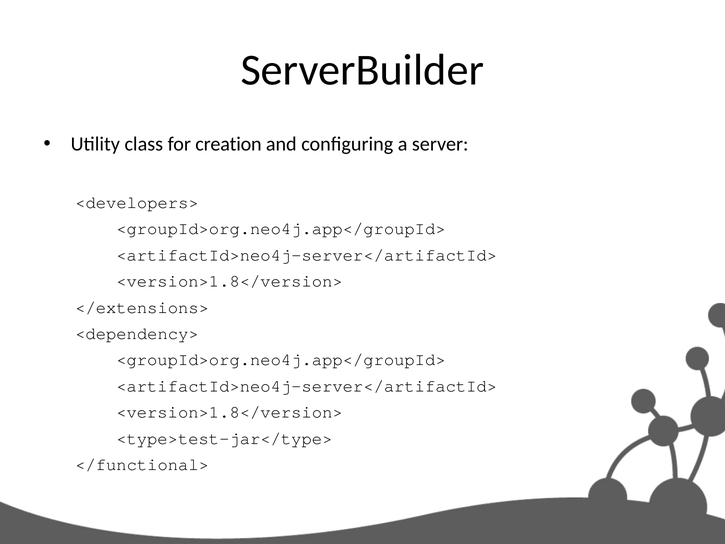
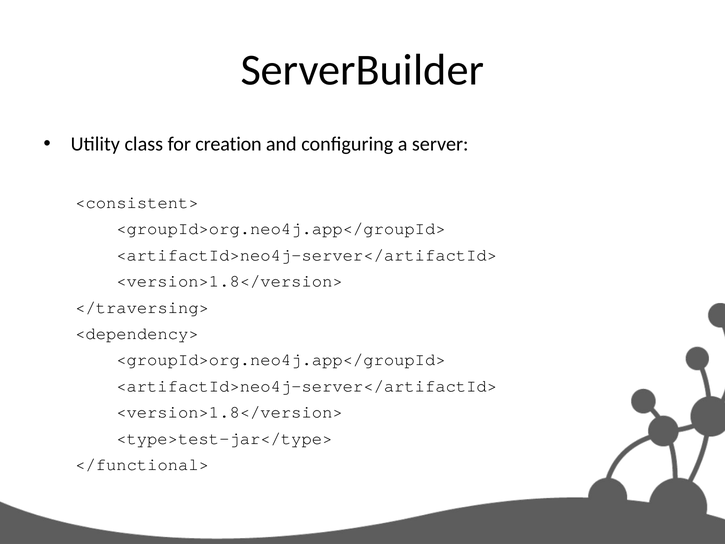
<developers>: <developers> -> <consistent> (137, 202)
</extensions>: </extensions> -> </traversing> (142, 307)
